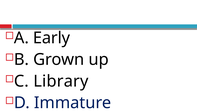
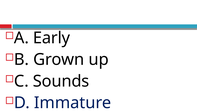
Library: Library -> Sounds (61, 81)
